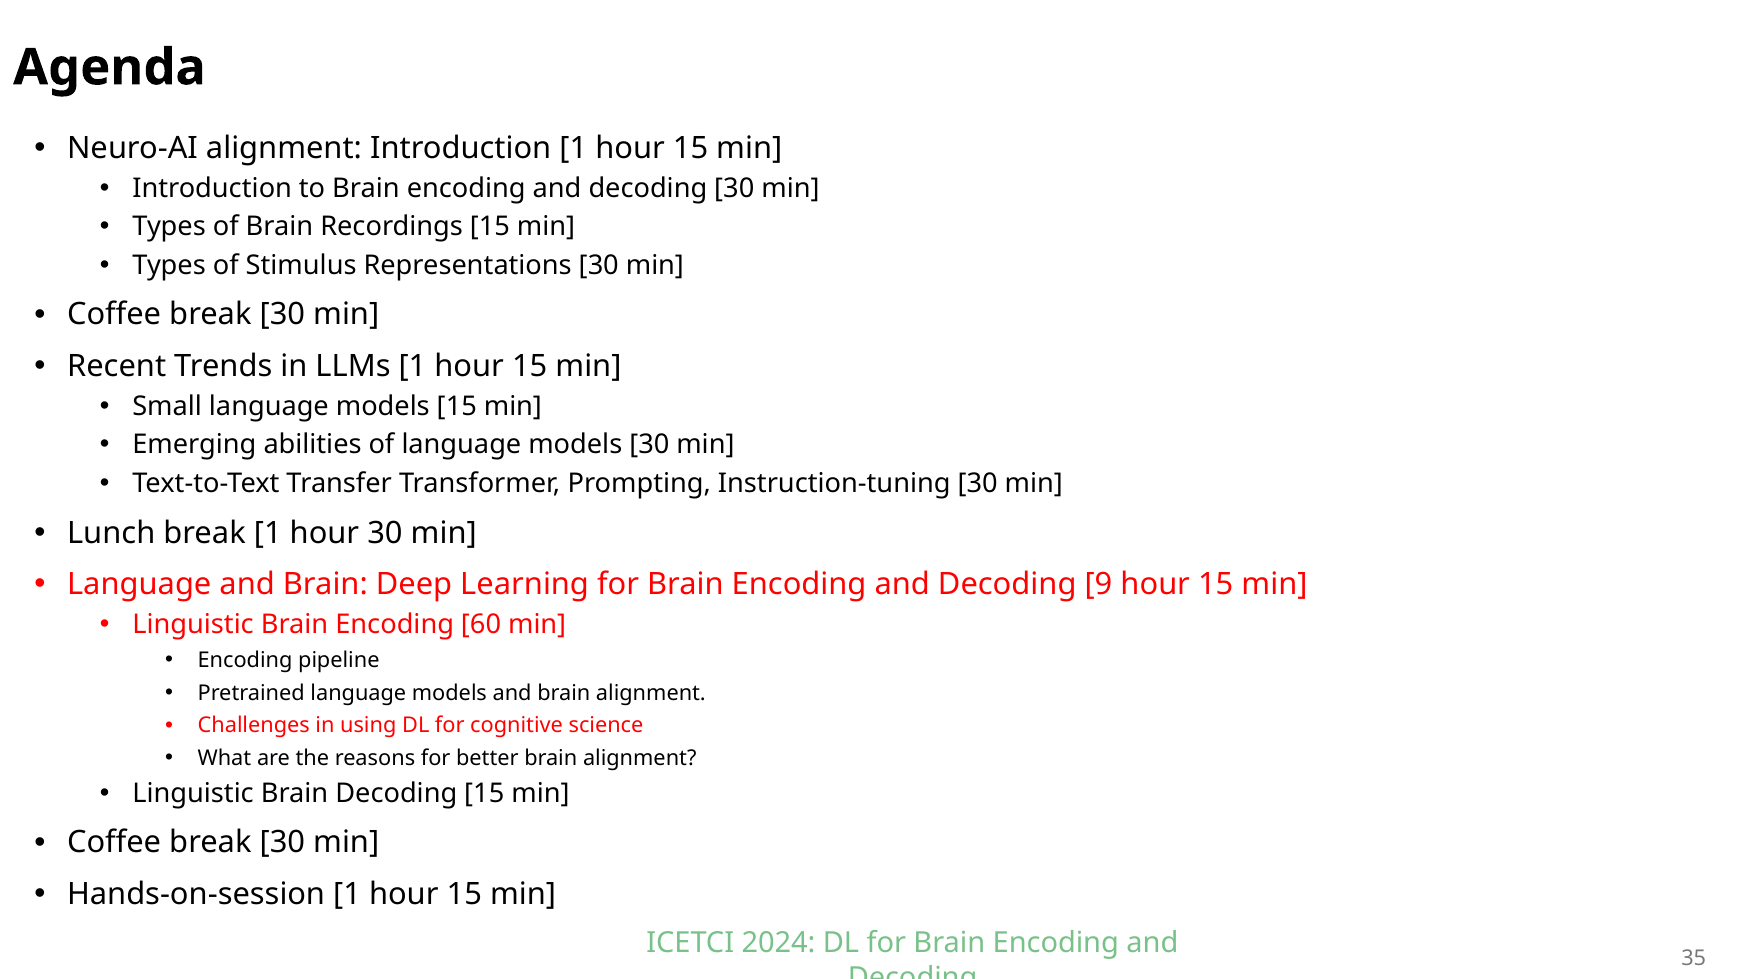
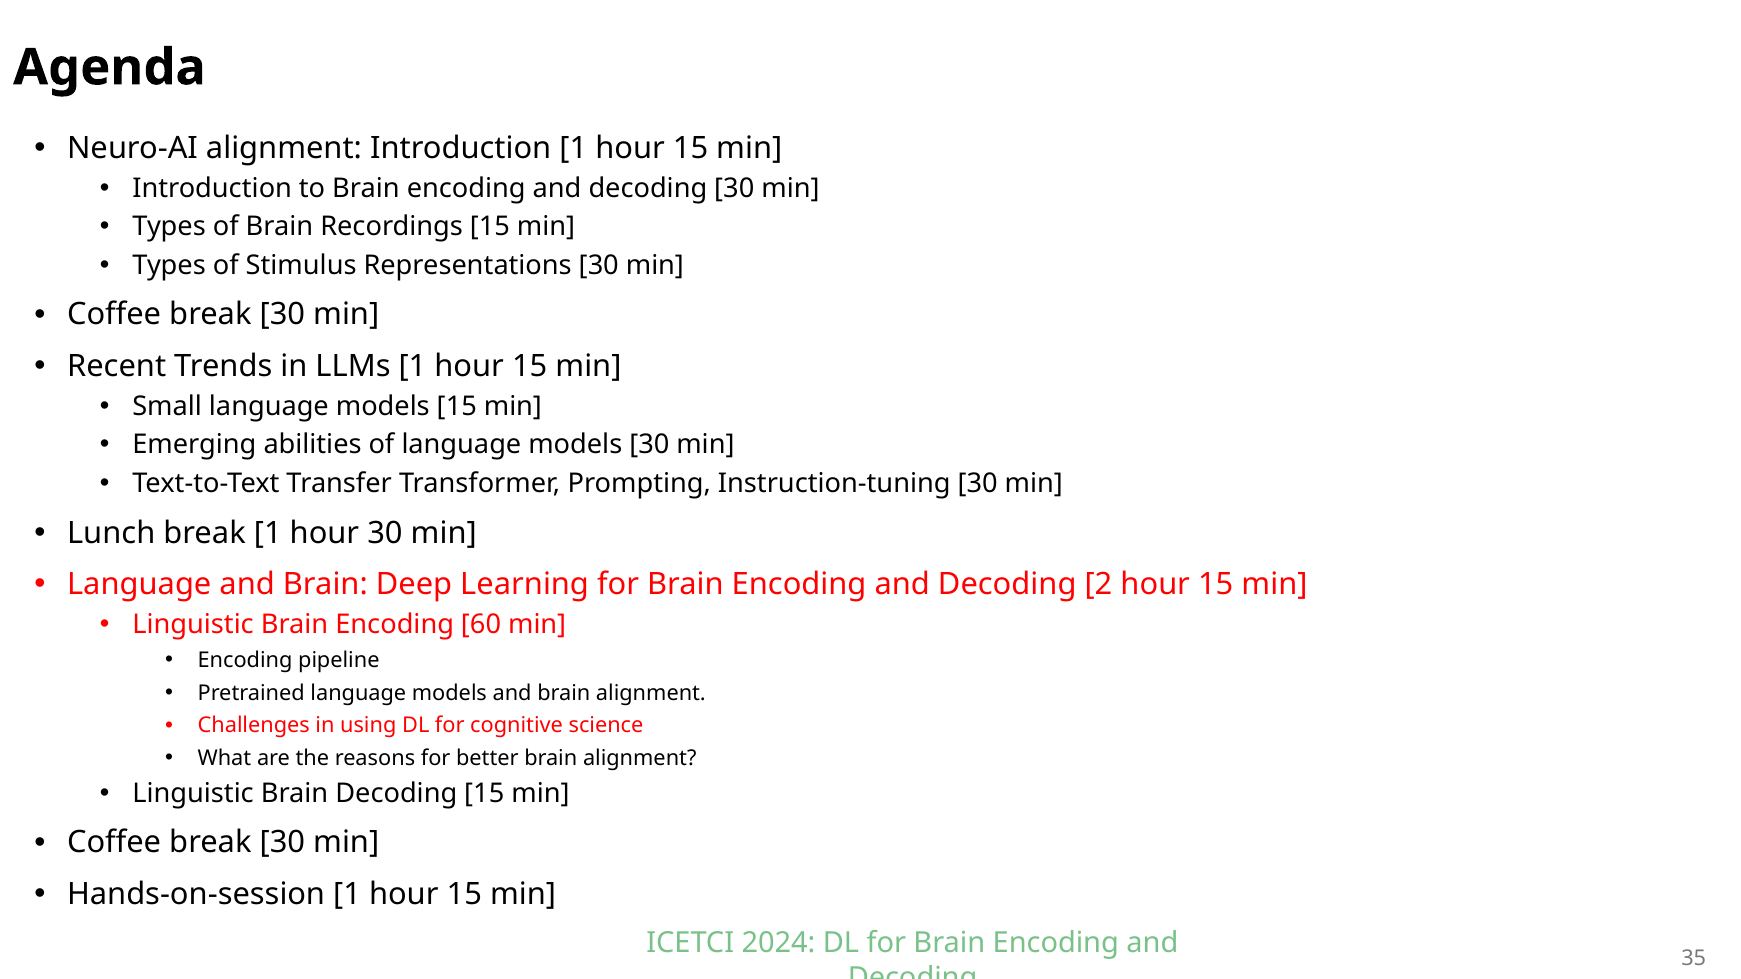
9: 9 -> 2 (1098, 585)
